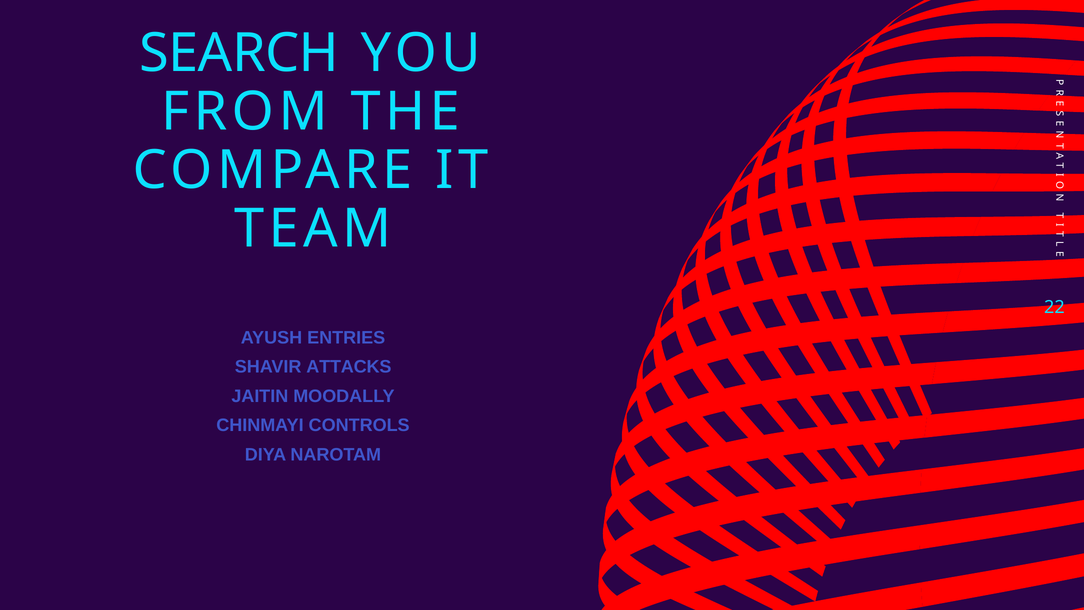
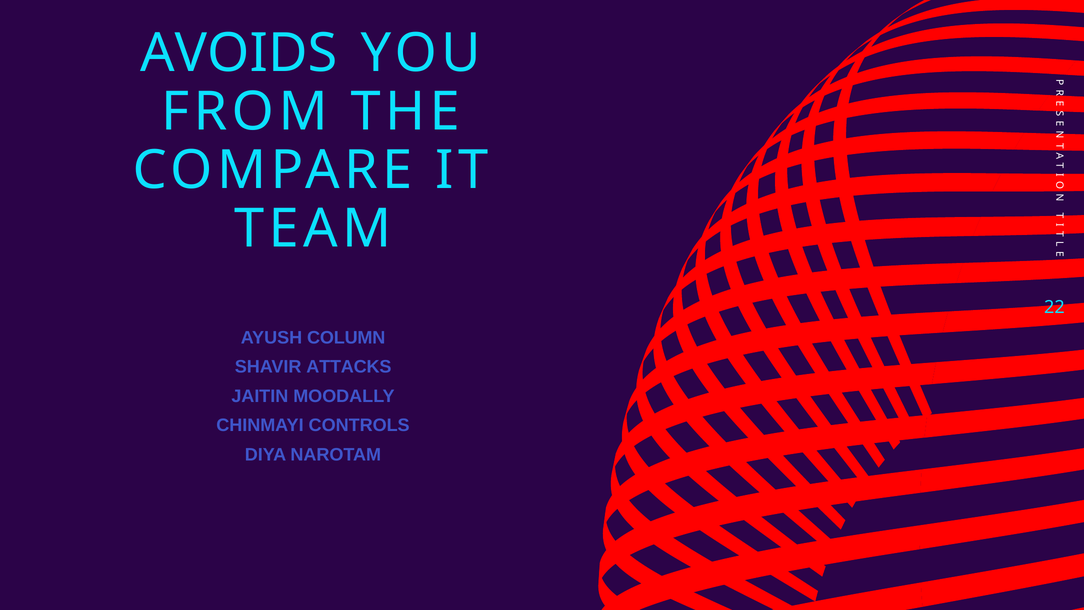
SEARCH: SEARCH -> AVOIDS (239, 53)
ENTRIES: ENTRIES -> COLUMN (346, 338)
